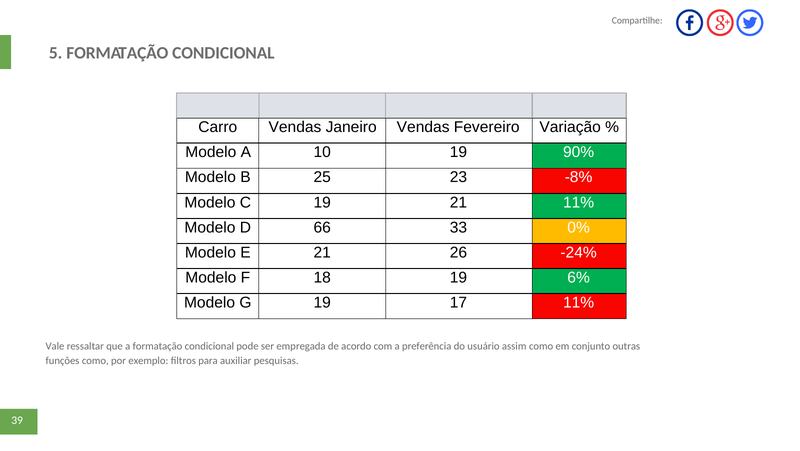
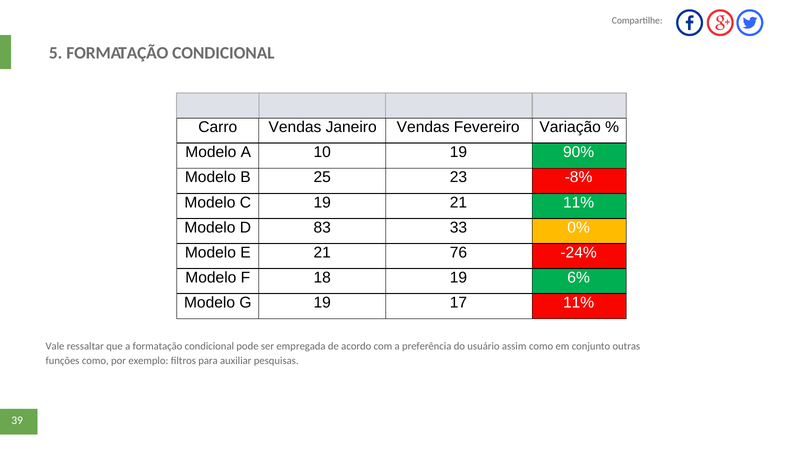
66: 66 -> 83 (322, 228)
26: 26 -> 76 (458, 253)
